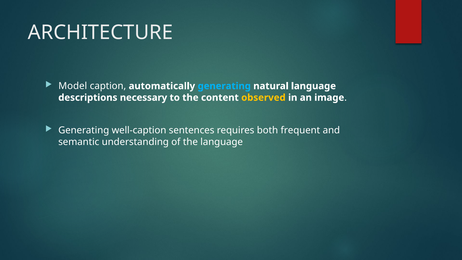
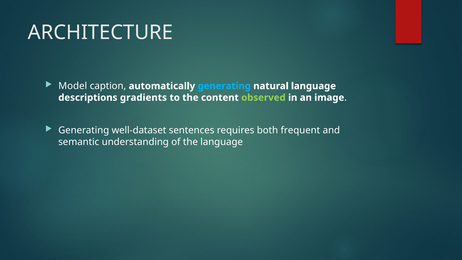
necessary: necessary -> gradients (143, 98)
observed colour: yellow -> light green (263, 98)
well-caption: well-caption -> well-dataset (139, 130)
